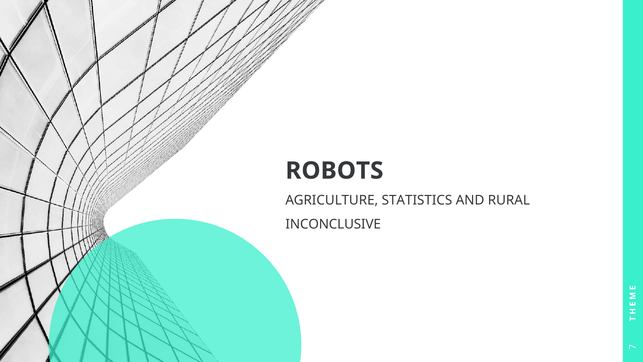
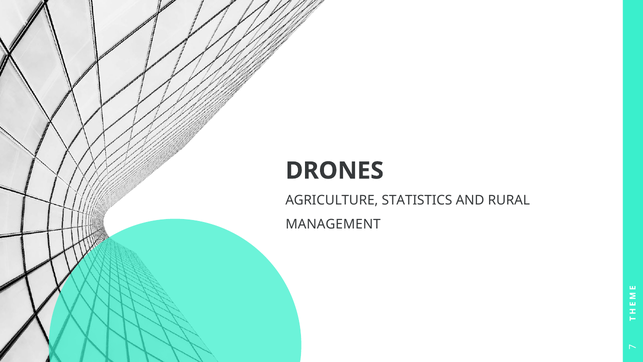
ROBOTS: ROBOTS -> DRONES (335, 171)
INCONCLUSIVE: INCONCLUSIVE -> MANAGEMENT (333, 224)
